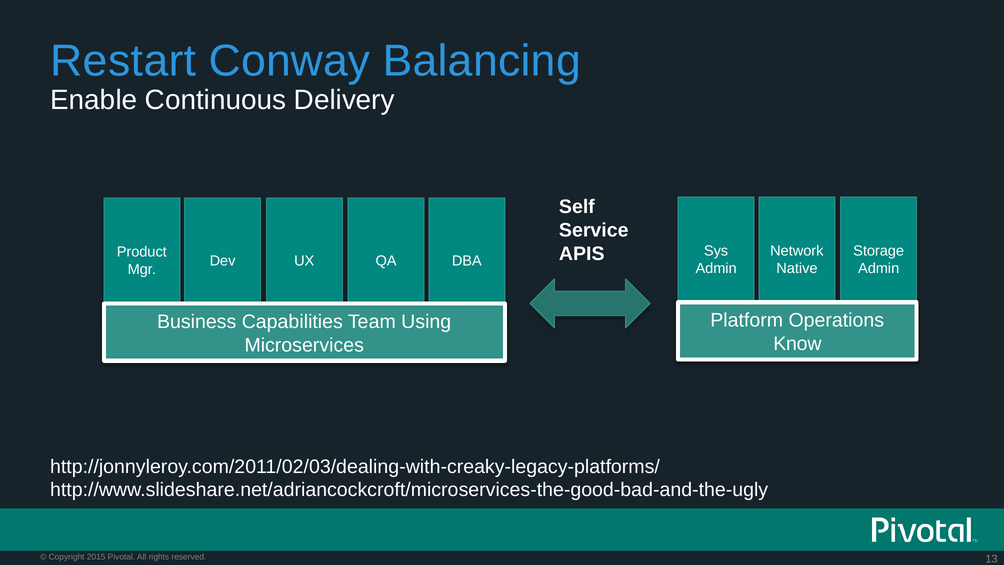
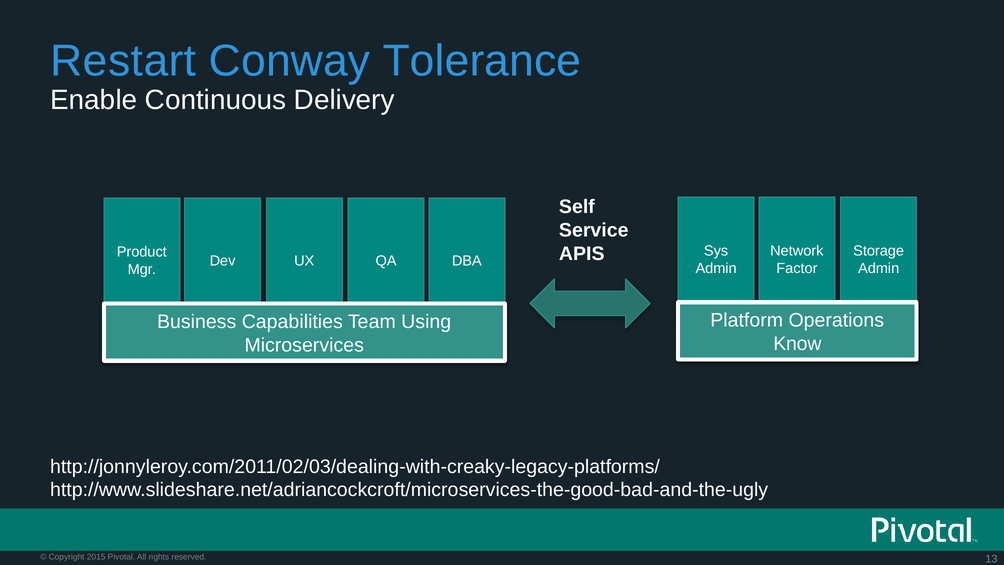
Balancing: Balancing -> Tolerance (482, 61)
Native: Native -> Factor (797, 268)
